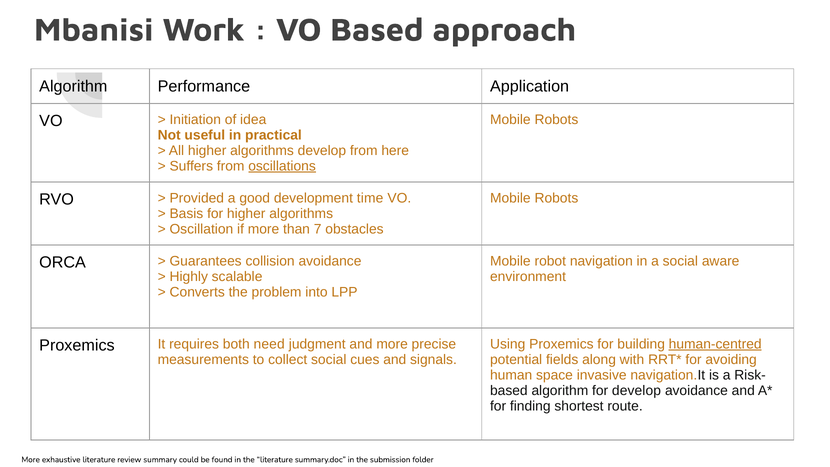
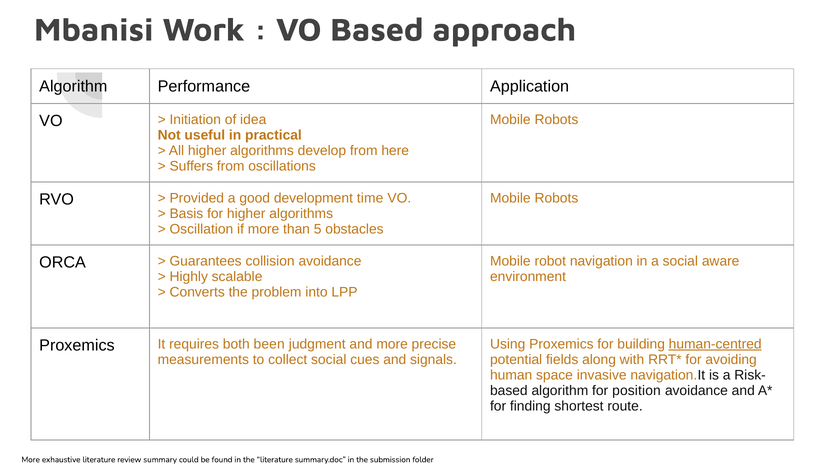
oscillations underline: present -> none (282, 166)
7: 7 -> 5 (318, 229)
need: need -> been (269, 344)
for develop: develop -> position (636, 391)
